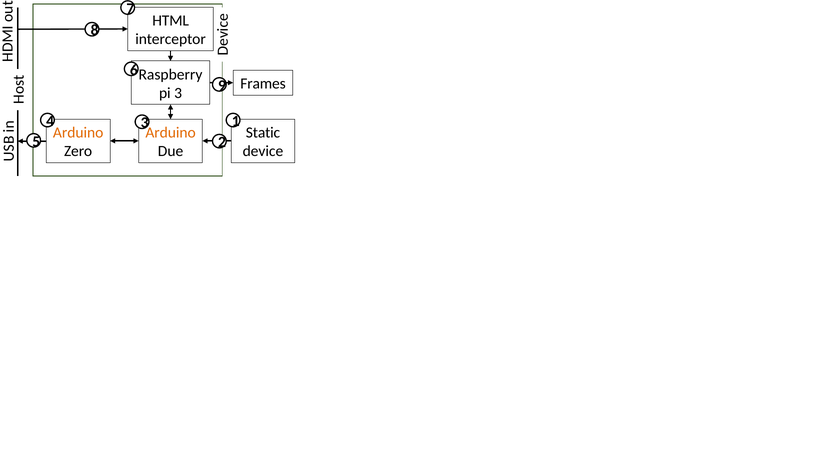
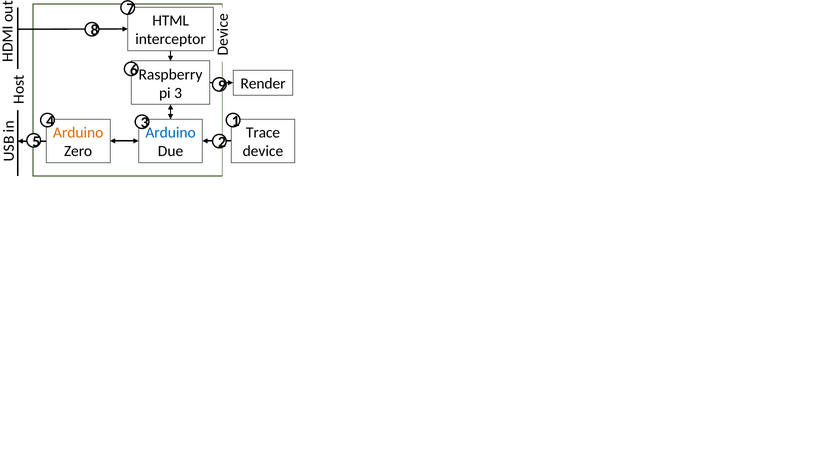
Frames: Frames -> Render (263, 84)
Arduino colour: orange -> blue (171, 133)
Static: Static -> Trace (263, 133)
